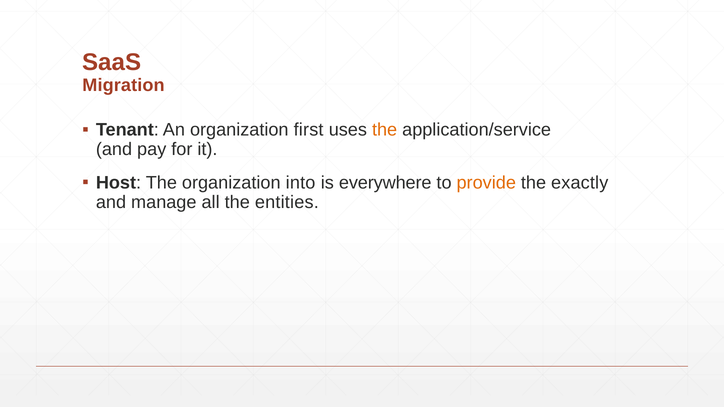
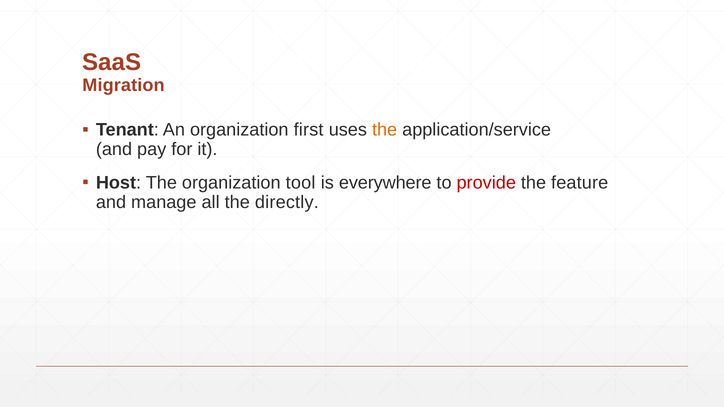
into: into -> tool (301, 183)
provide colour: orange -> red (486, 183)
exactly: exactly -> feature (580, 183)
entities: entities -> directly (287, 202)
